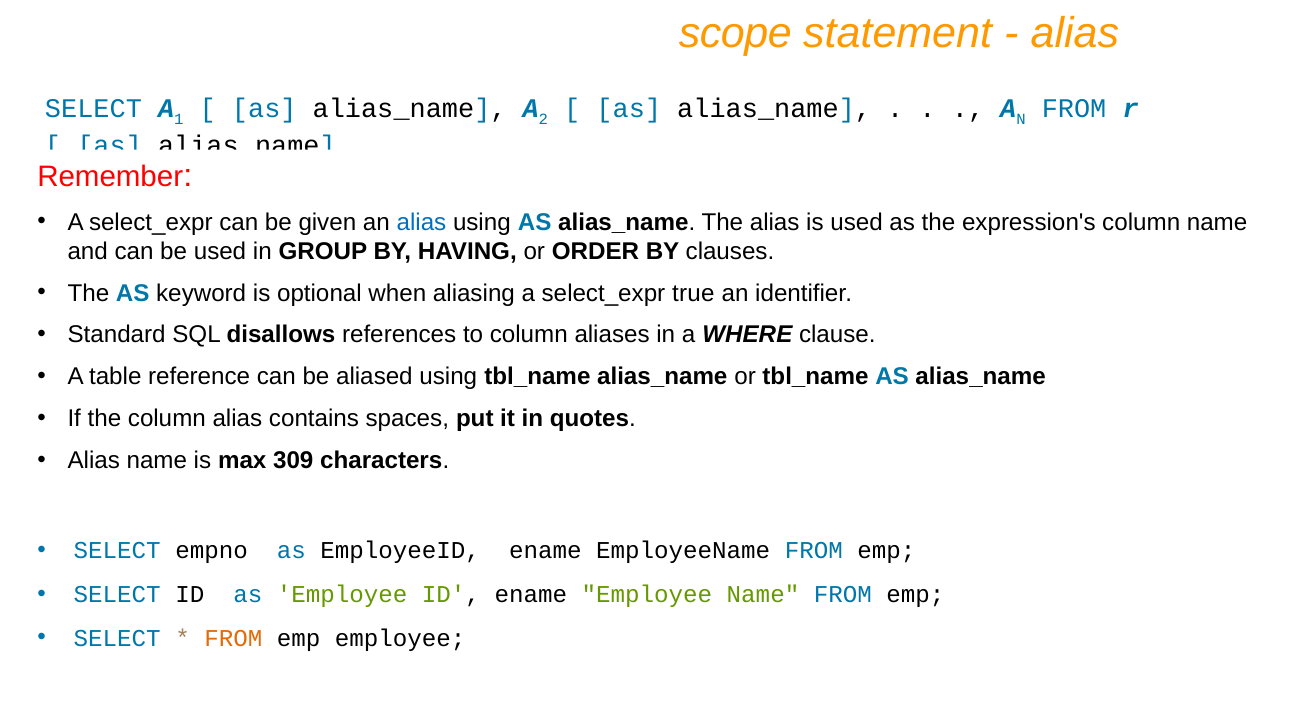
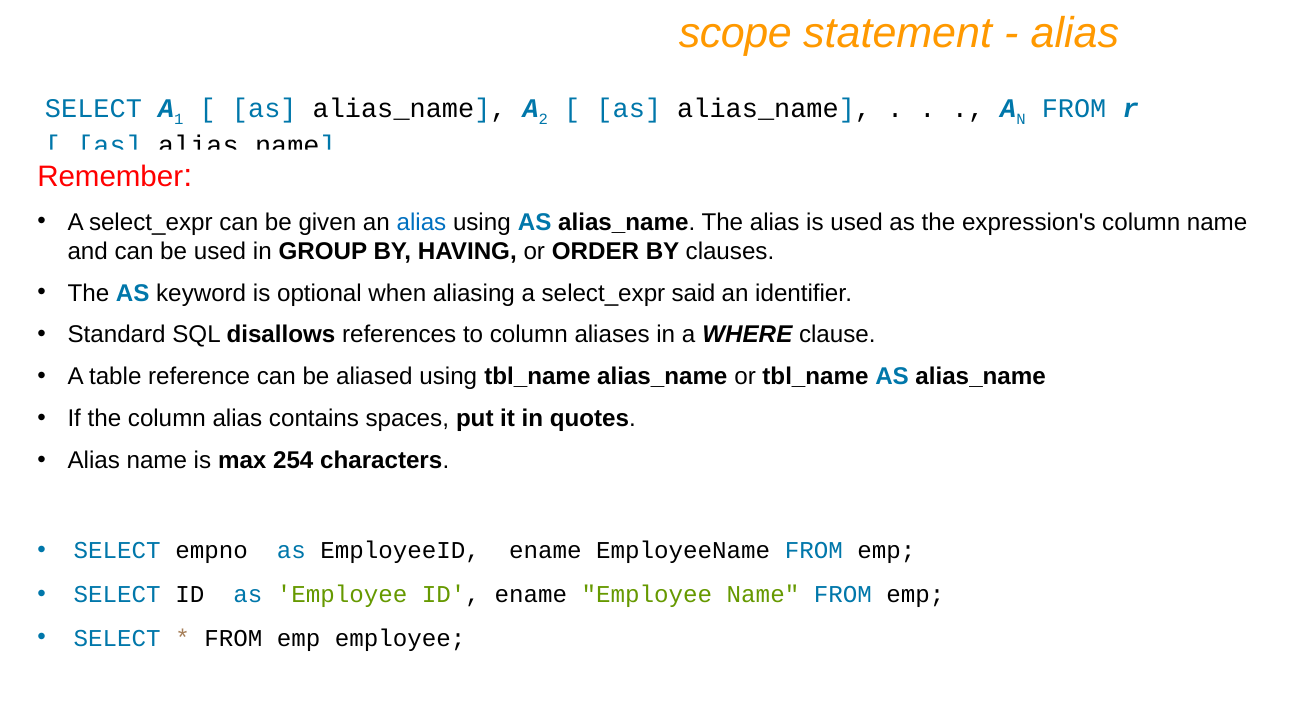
true: true -> said (694, 293)
309: 309 -> 254 (293, 460)
FROM colour: orange -> black (233, 638)
